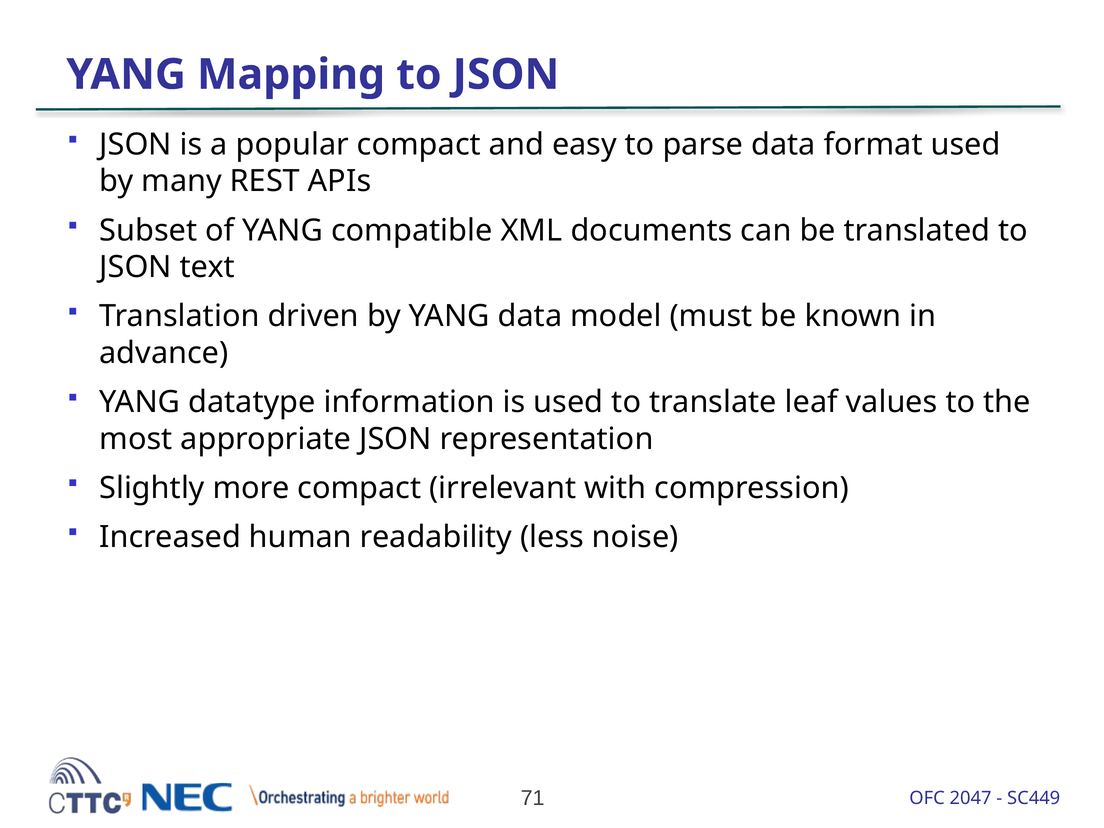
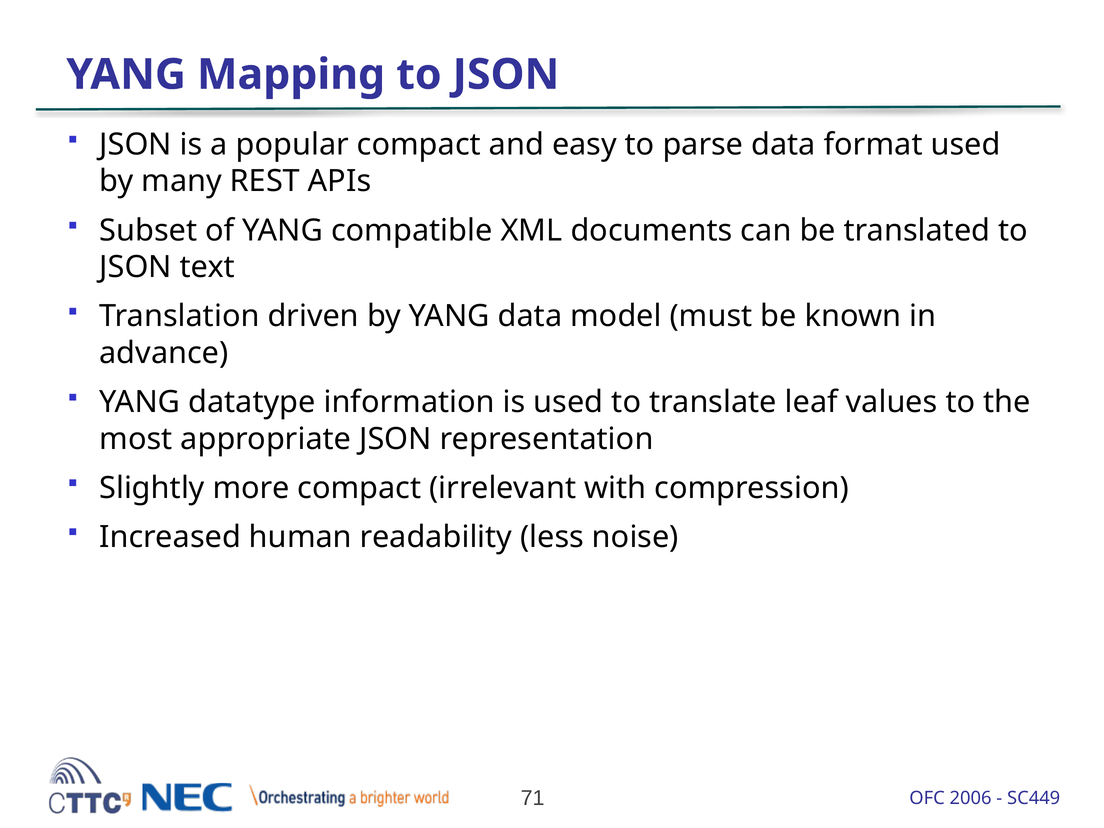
2047: 2047 -> 2006 (971, 798)
